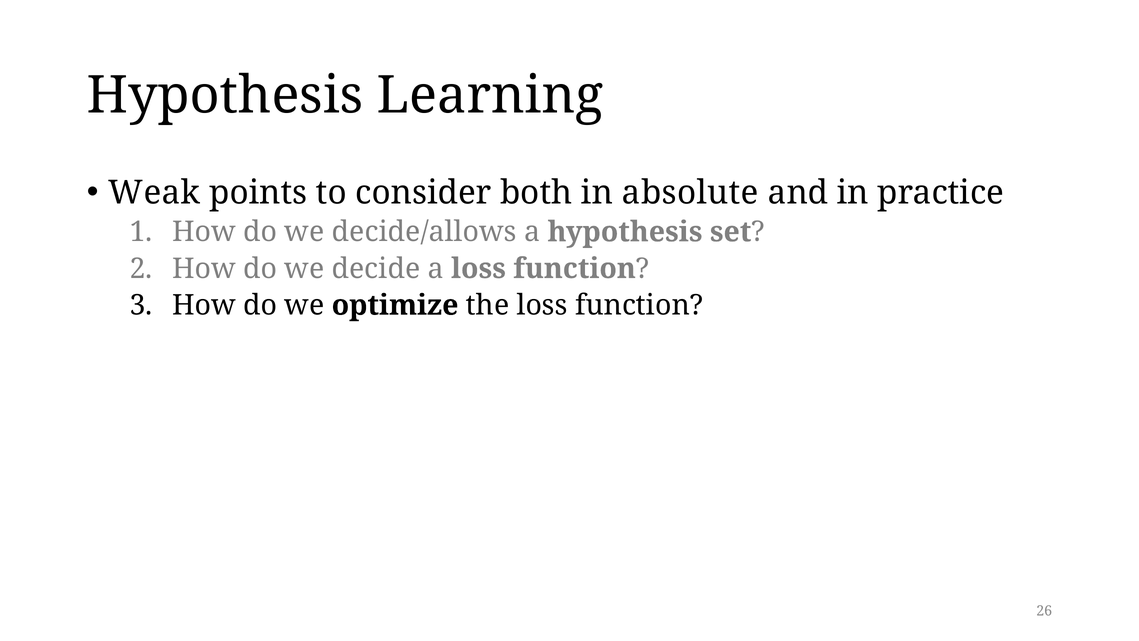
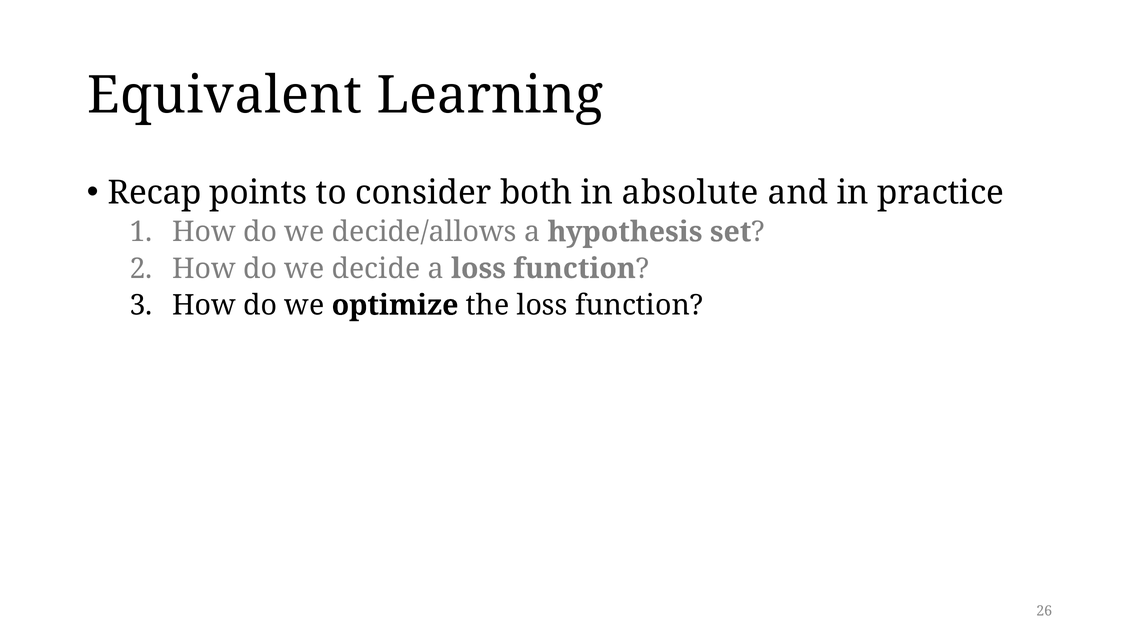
Hypothesis: Hypothesis -> Equivalent (225, 96)
Weak: Weak -> Recap (155, 193)
